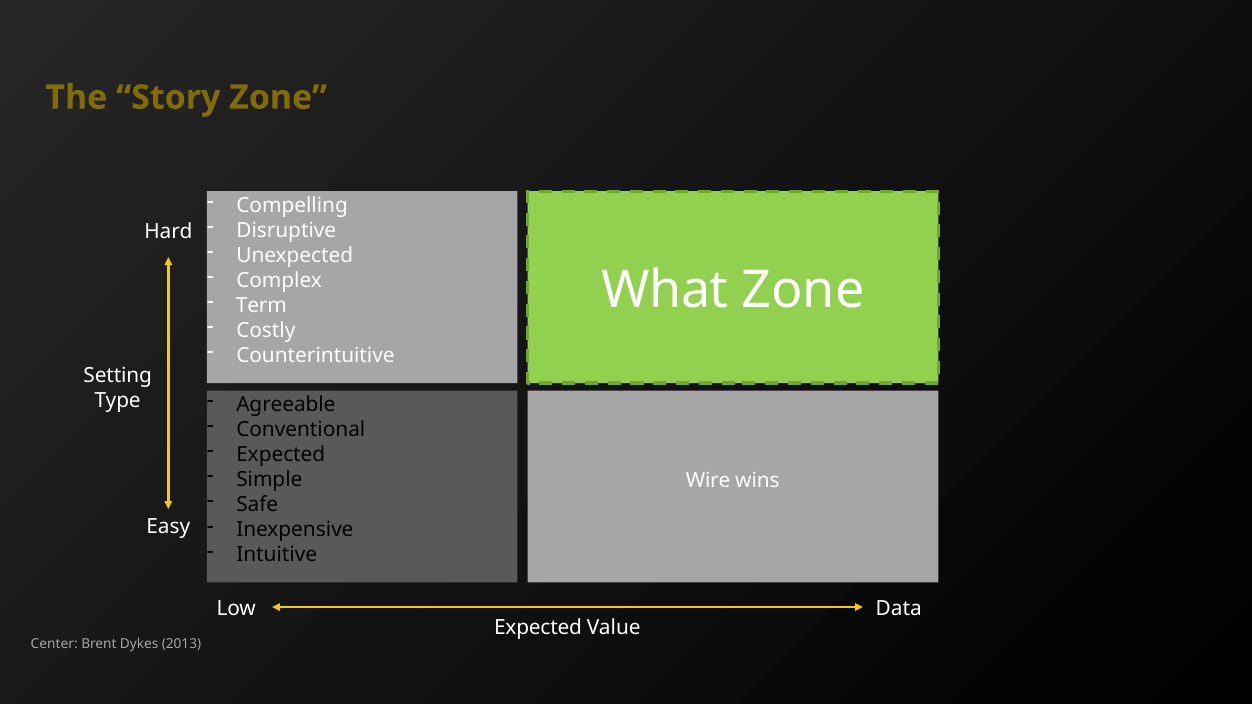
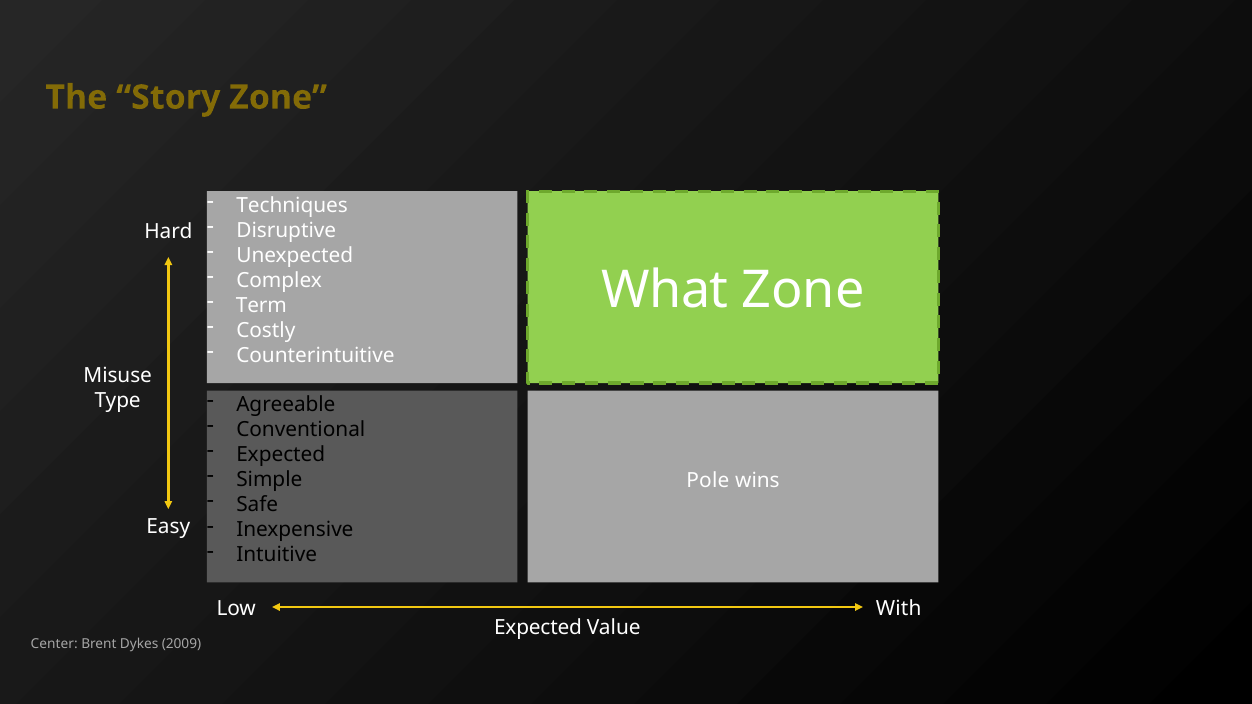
Compelling: Compelling -> Techniques (292, 205)
Setting: Setting -> Misuse (118, 375)
Wire: Wire -> Pole (708, 480)
Data: Data -> With (899, 609)
2013: 2013 -> 2009 (181, 644)
